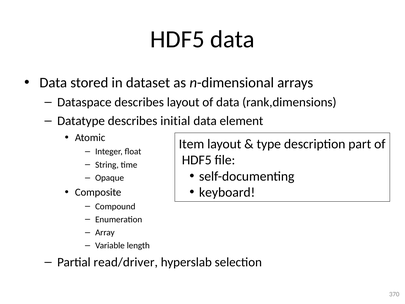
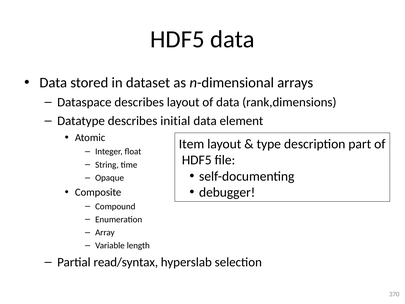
keyboard: keyboard -> debugger (227, 192)
read/driver: read/driver -> read/syntax (126, 262)
